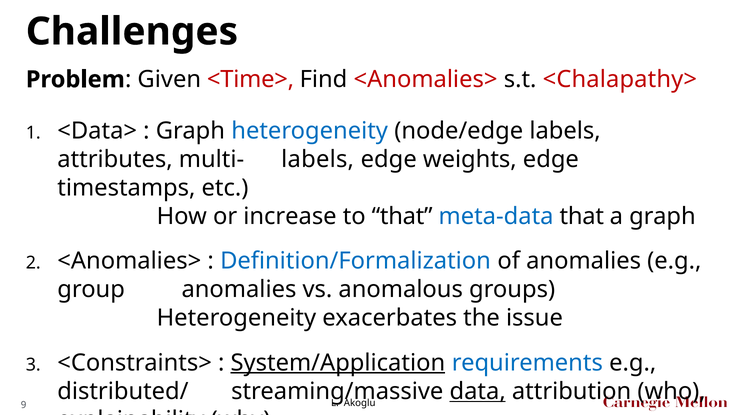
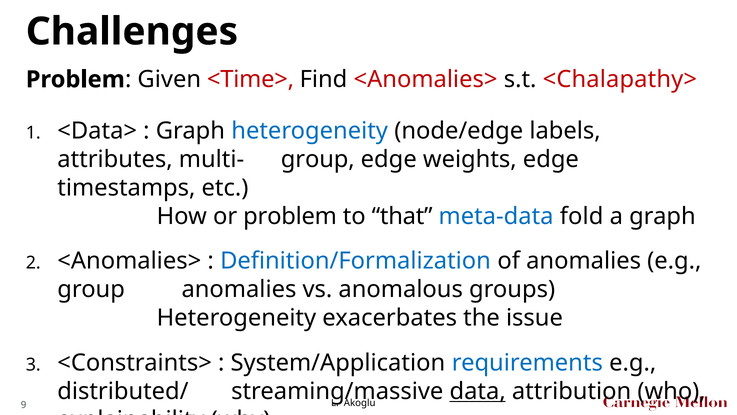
multi- labels: labels -> group (318, 159)
or increase: increase -> problem (290, 216)
meta-data that: that -> fold (582, 216)
System/Application underline: present -> none (338, 362)
